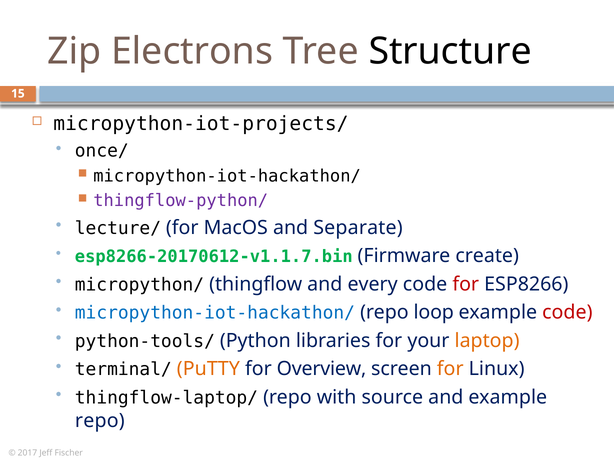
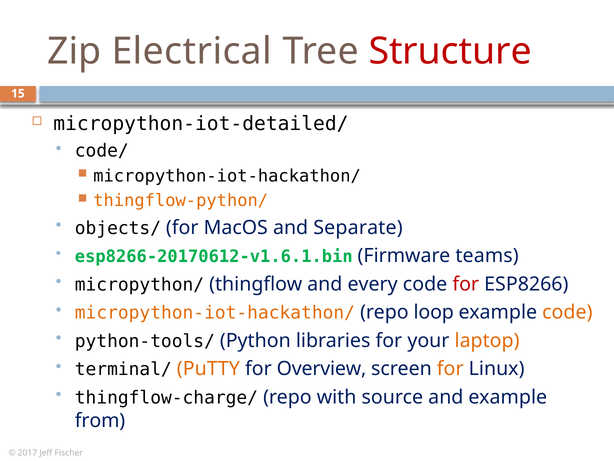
Electrons: Electrons -> Electrical (192, 51)
Structure colour: black -> red (450, 51)
micropython-iot-projects/: micropython-iot-projects/ -> micropython-iot-detailed/ (201, 124)
once/: once/ -> code/ (102, 151)
thingflow-python/ colour: purple -> orange (181, 201)
lecture/: lecture/ -> objects/ (118, 228)
esp8266-20170612-v1.1.7.bin: esp8266-20170612-v1.1.7.bin -> esp8266-20170612-v1.6.1.bin (214, 257)
create: create -> teams (487, 256)
micropython-iot-hackathon/ colour: blue -> orange (215, 313)
code colour: red -> orange (567, 312)
thingflow-laptop/: thingflow-laptop/ -> thingflow-charge/ (166, 397)
repo: repo -> from (100, 420)
